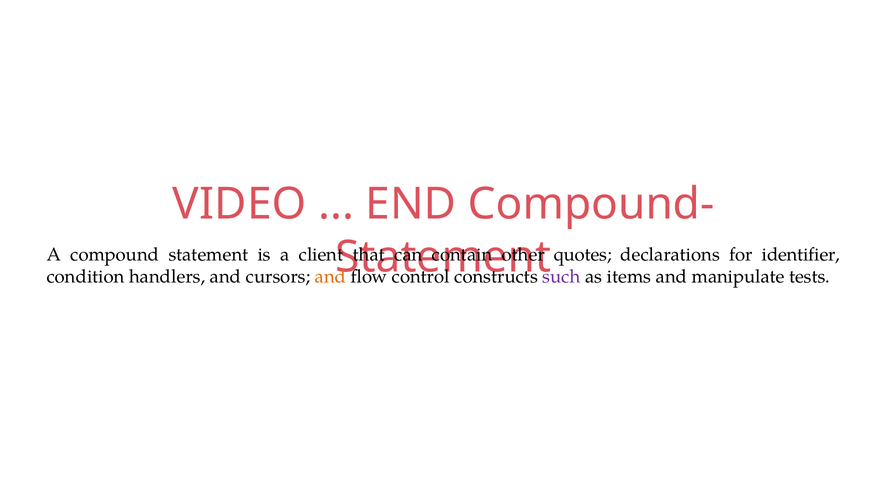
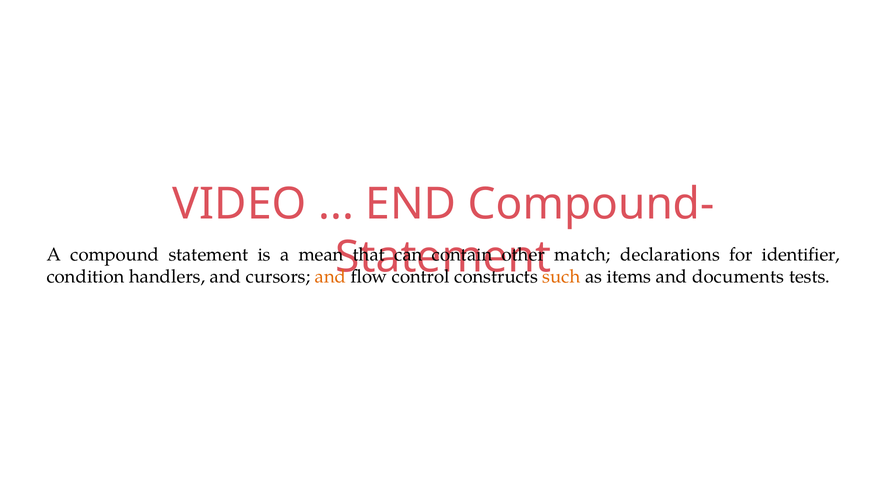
client: client -> mean (321, 255)
quotes: quotes -> match (583, 255)
such colour: purple -> orange (561, 277)
manipulate: manipulate -> documents (738, 277)
